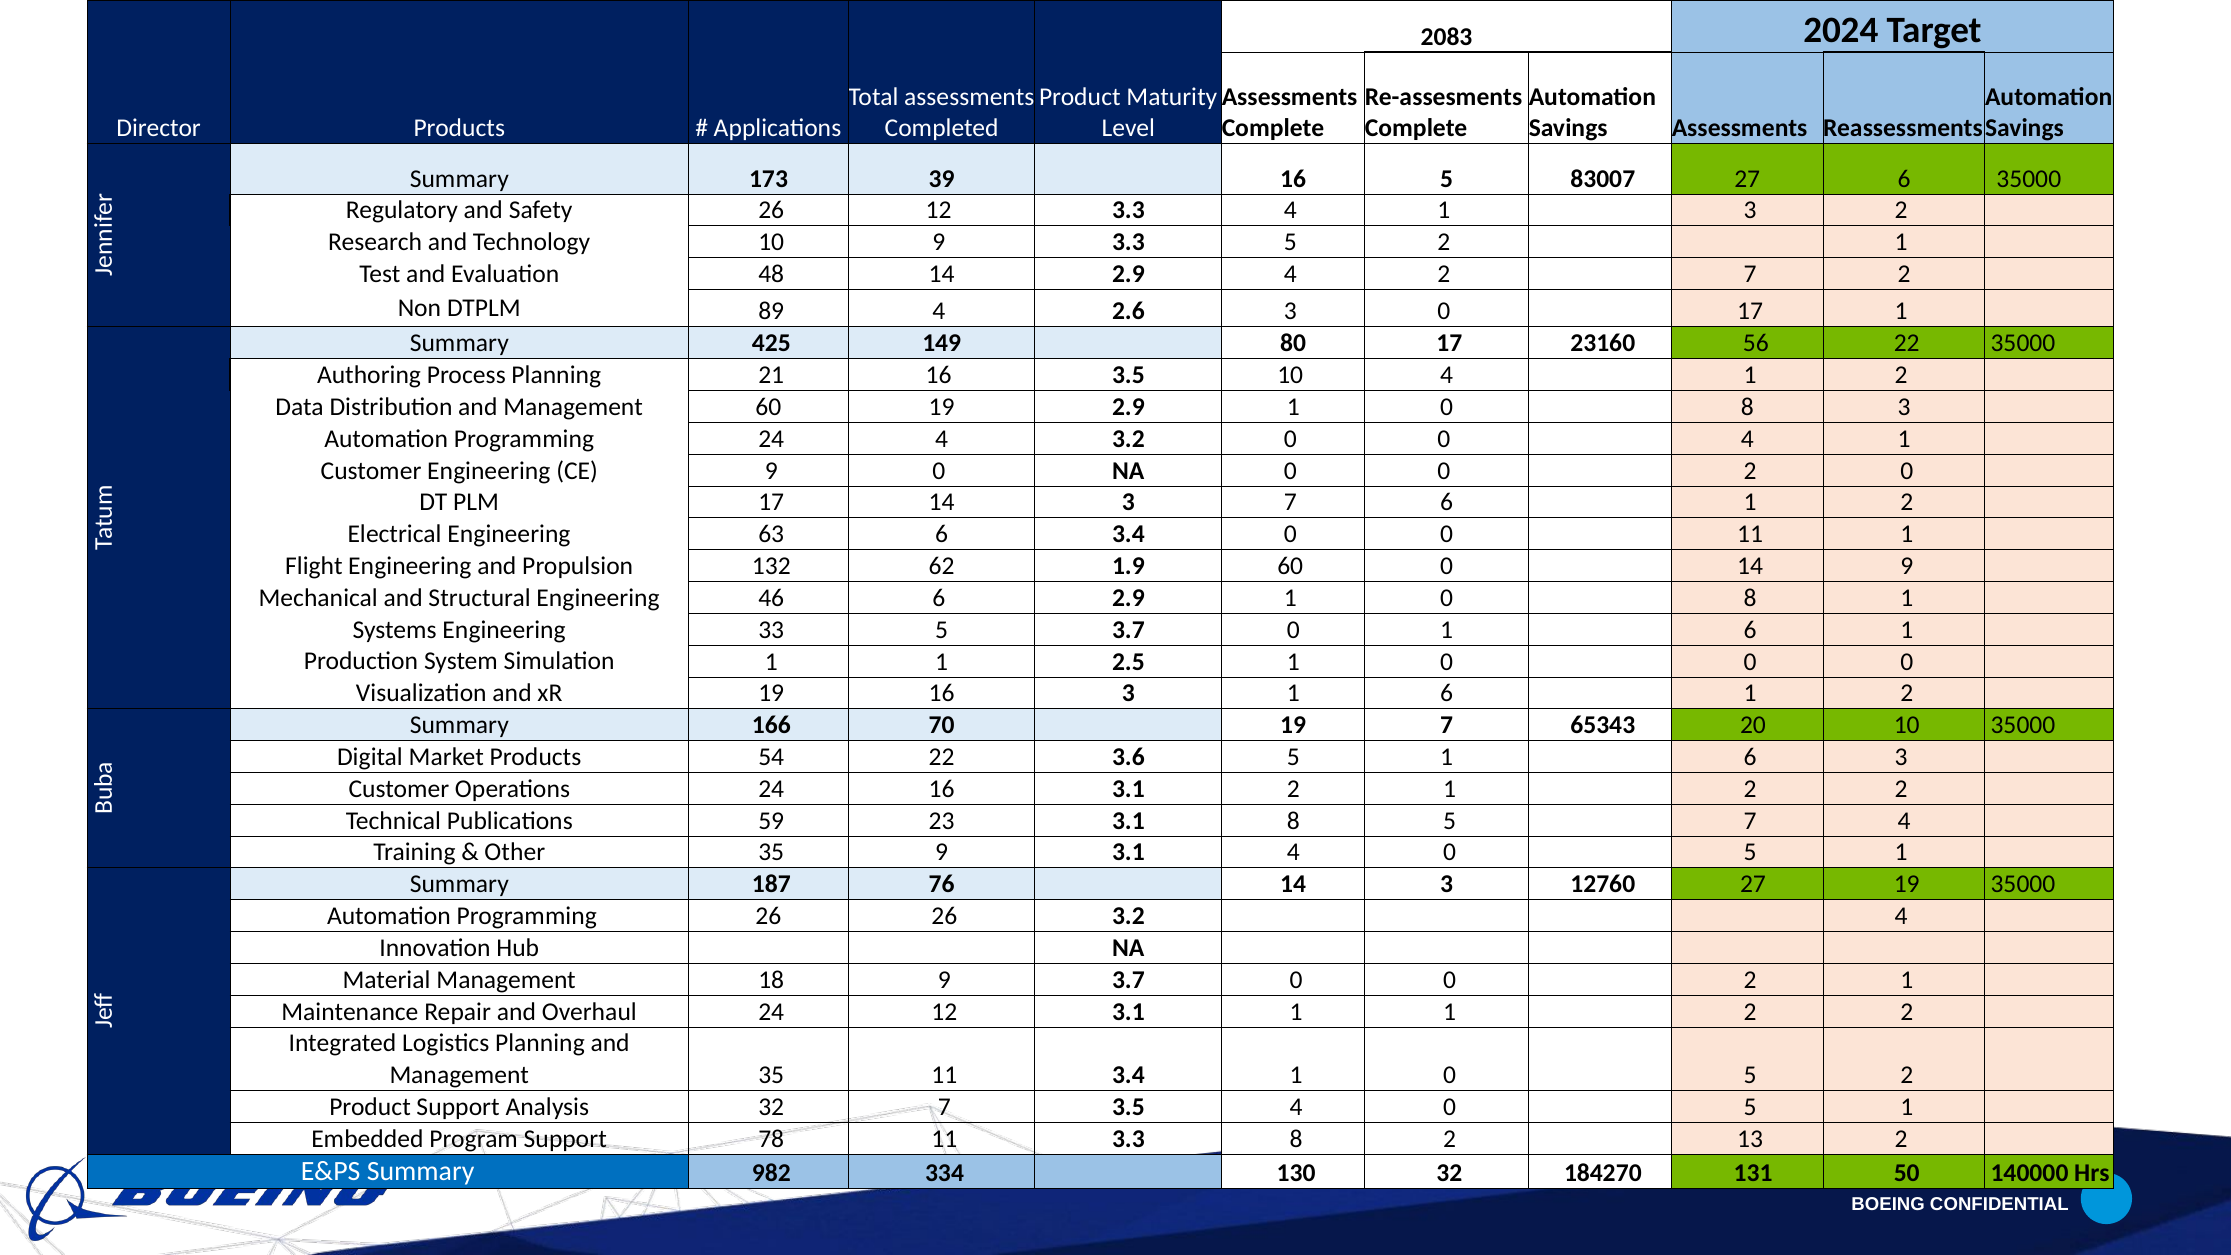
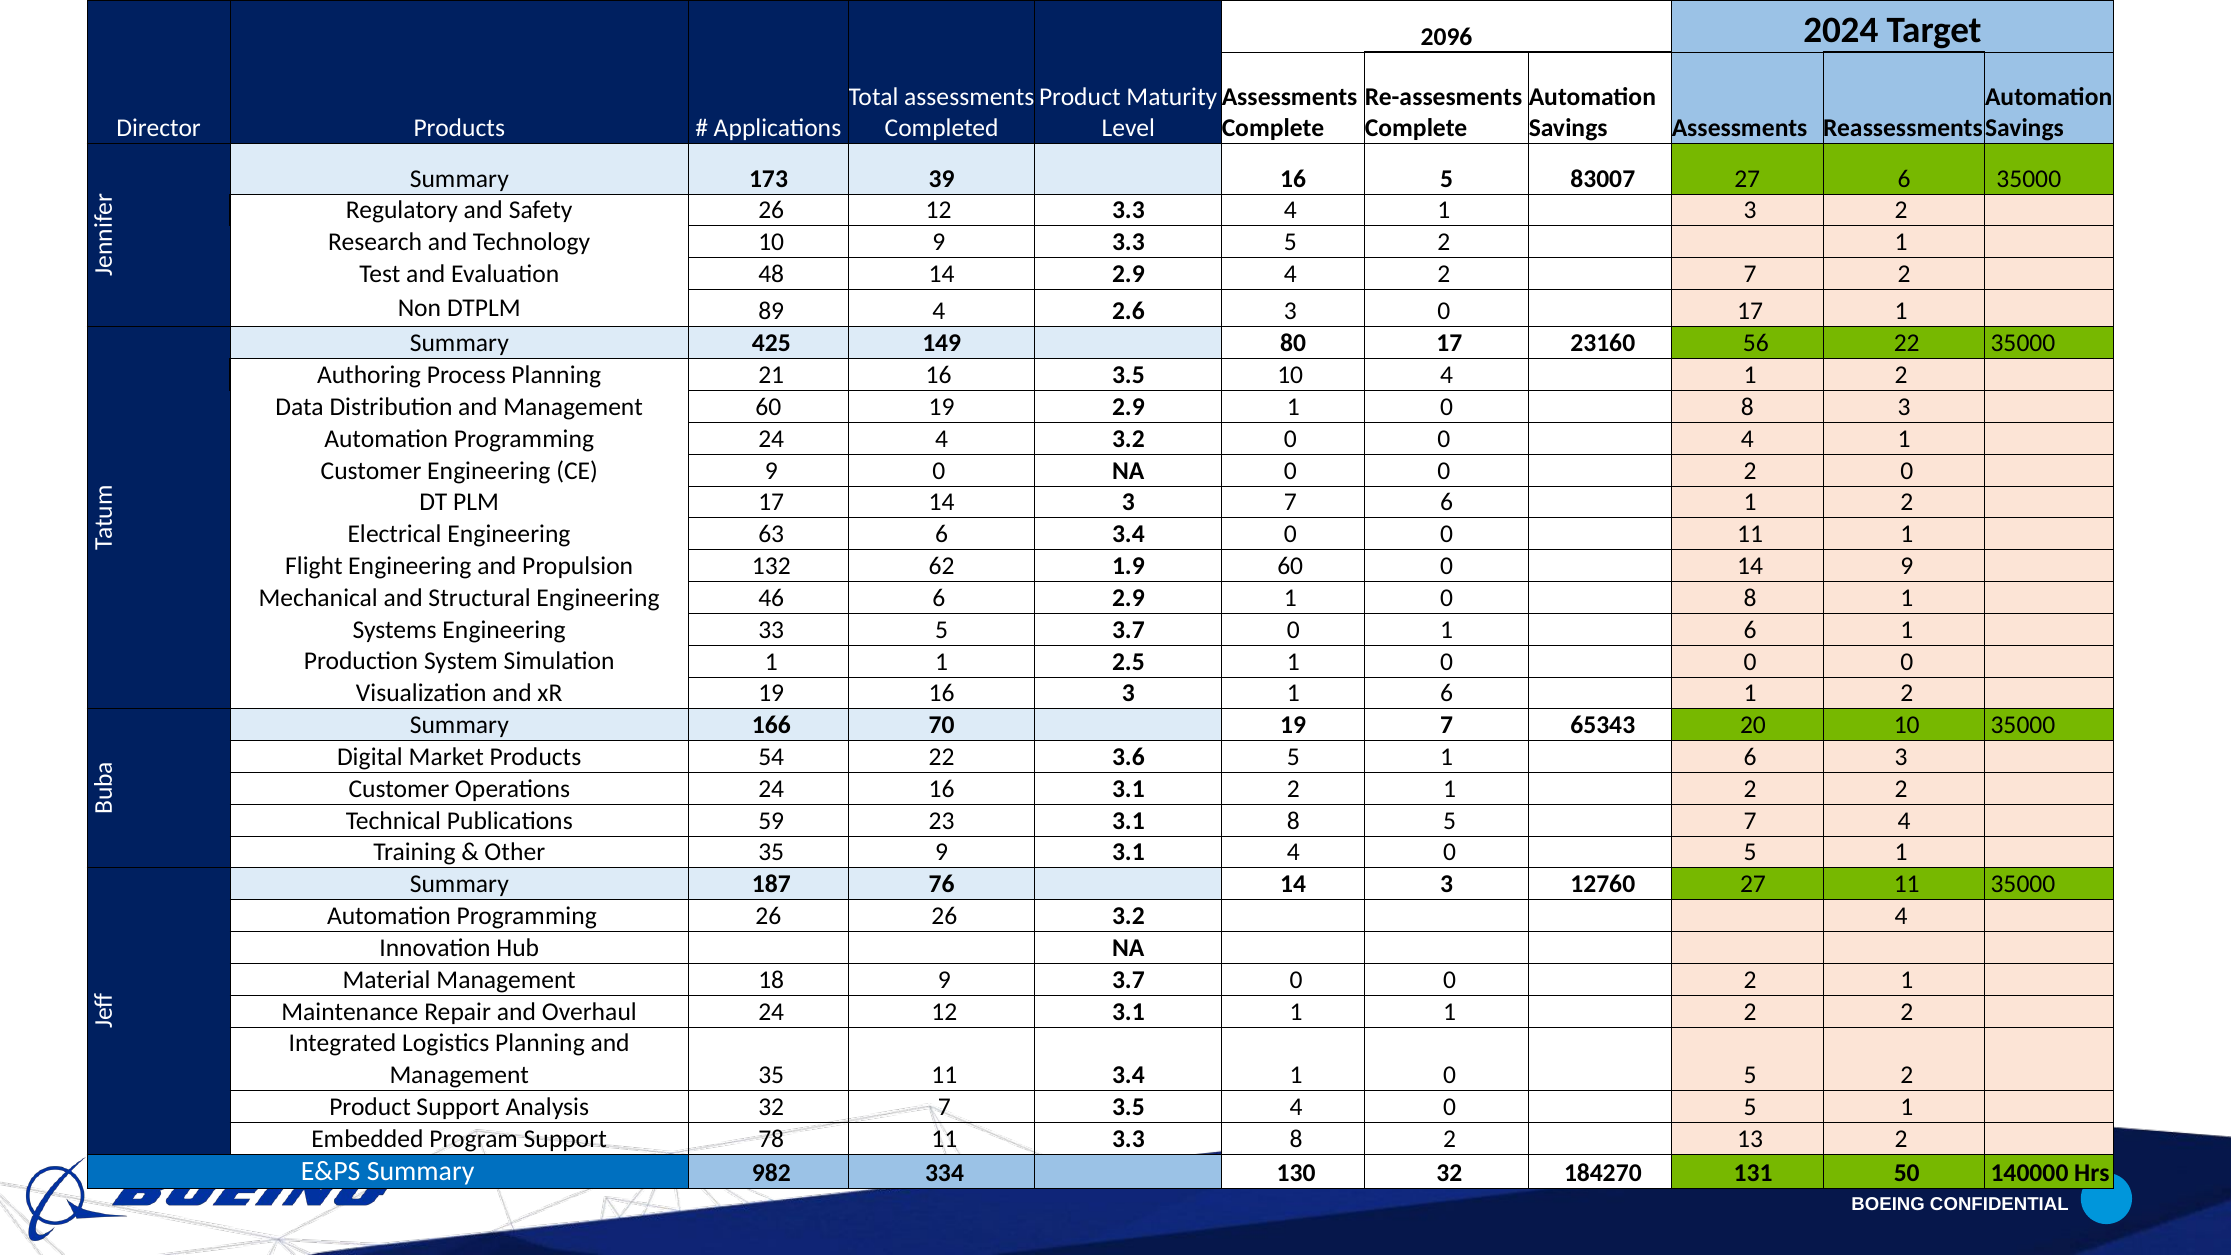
2083: 2083 -> 2096 (1447, 37)
27 19: 19 -> 11 (1907, 884)
